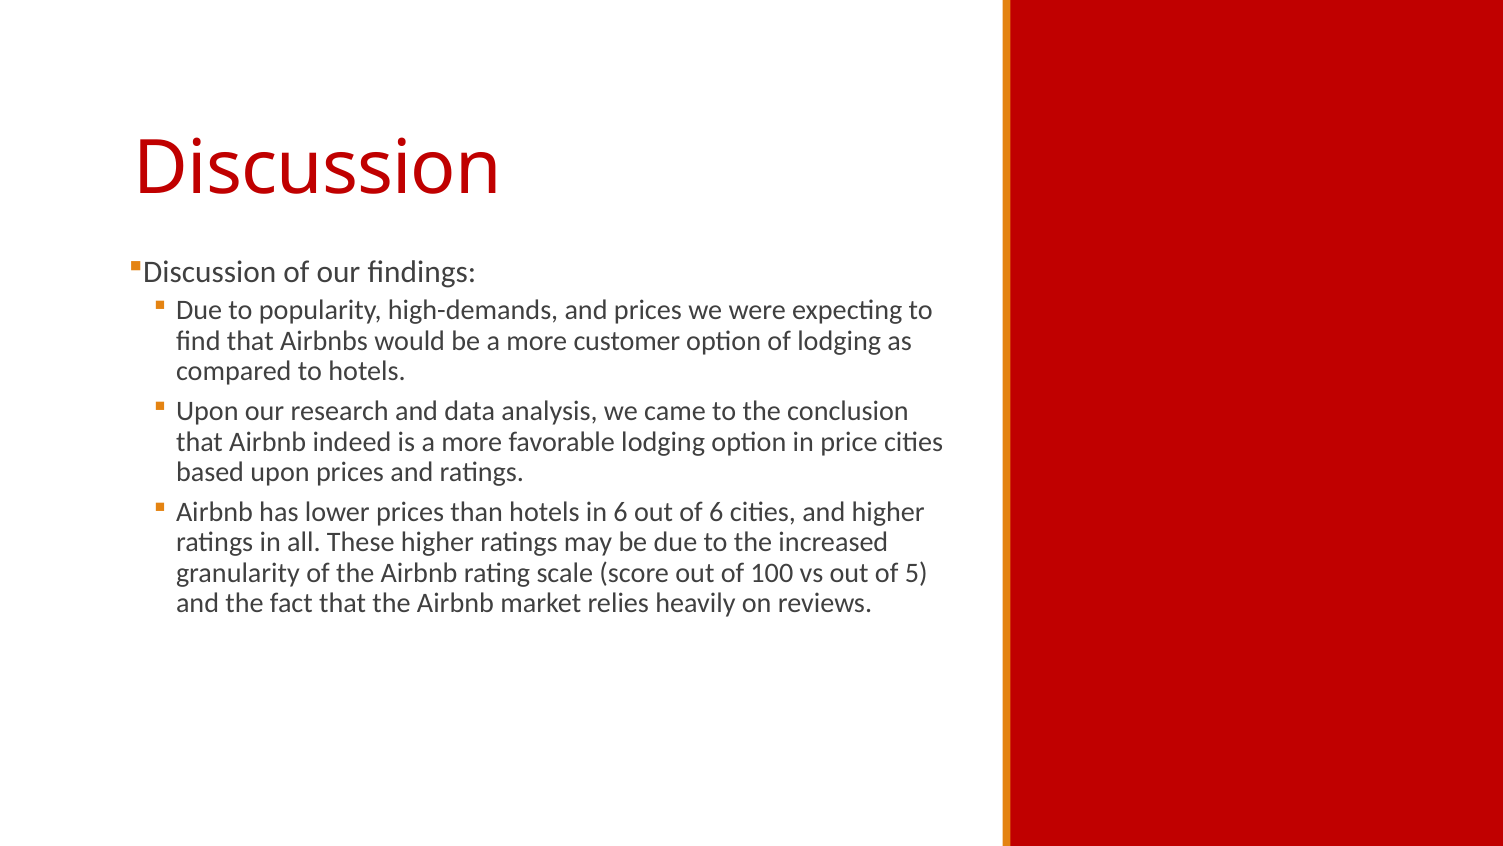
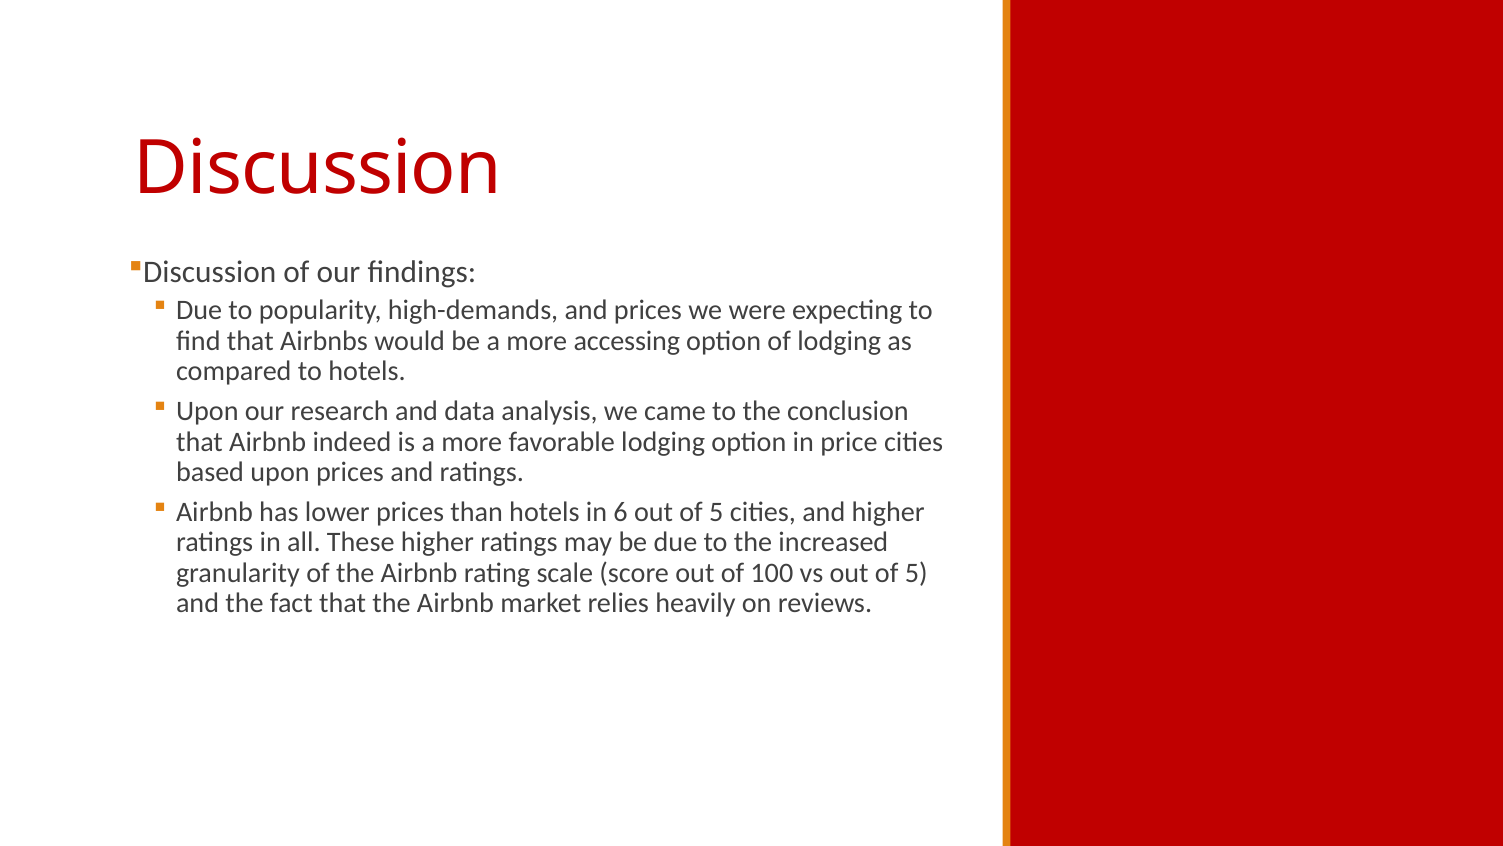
customer: customer -> accessing (627, 341)
6 out of 6: 6 -> 5 (716, 512)
